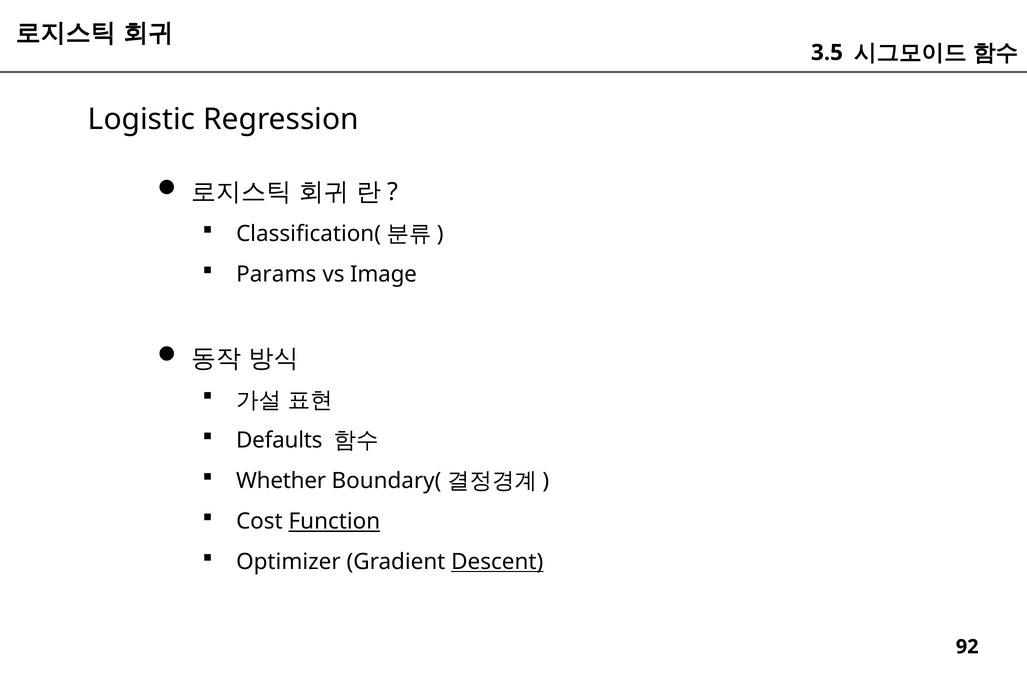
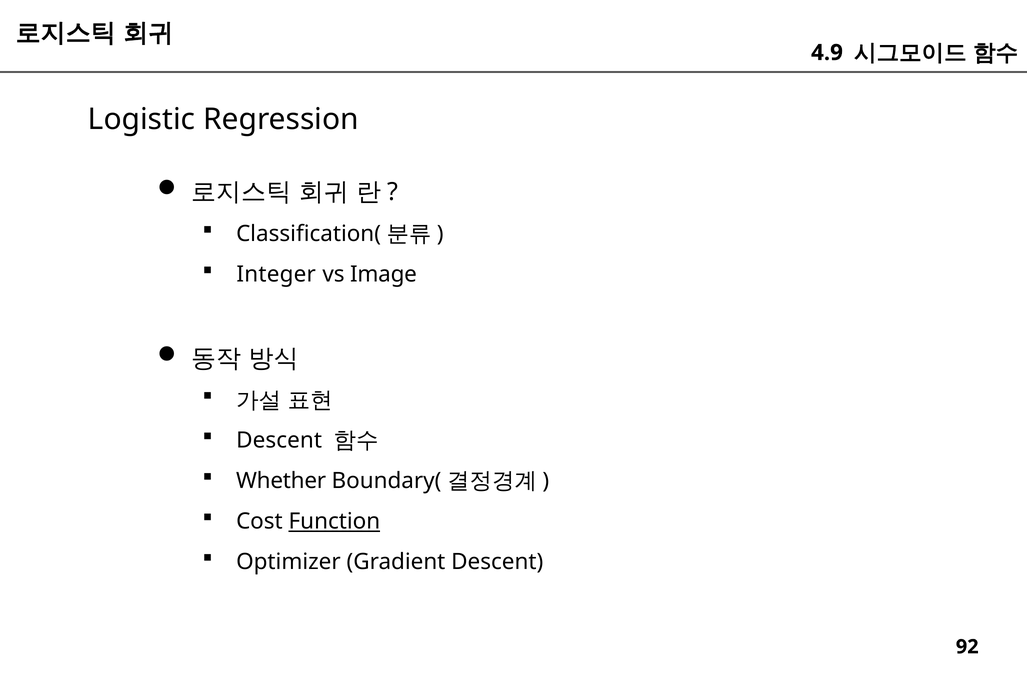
3.5: 3.5 -> 4.9 (827, 53)
Params: Params -> Integer (276, 275)
Defaults: Defaults -> Descent (279, 441)
Descent underline: present -> none (497, 562)
